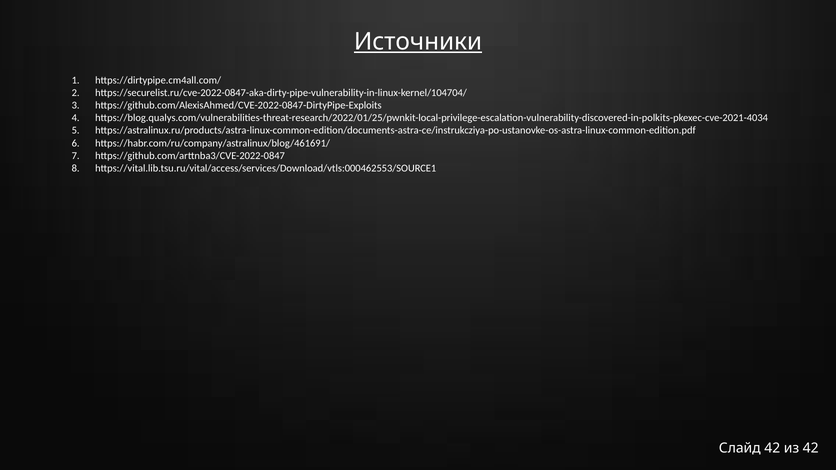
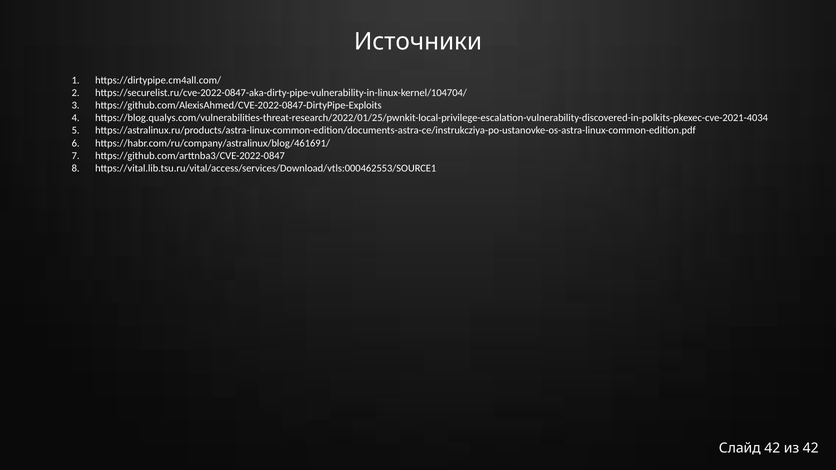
Источники underline: present -> none (418, 42)
